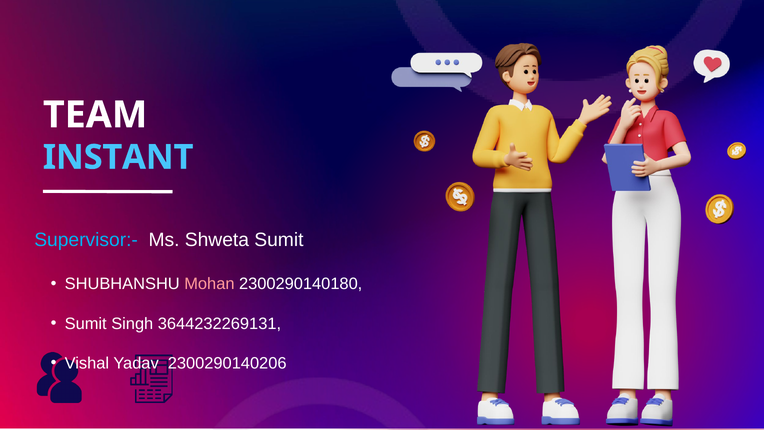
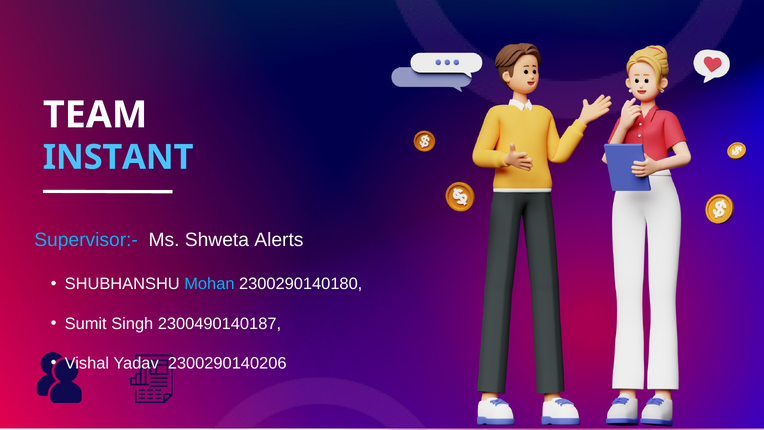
Shweta Sumit: Sumit -> Alerts (279, 240)
Mohan colour: pink -> light blue (209, 284)
3644232269131: 3644232269131 -> 2300490140187 (219, 324)
